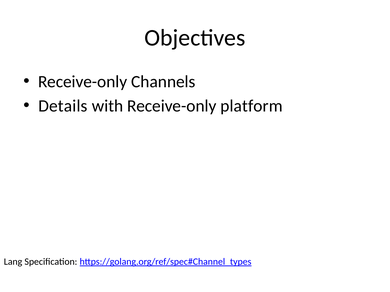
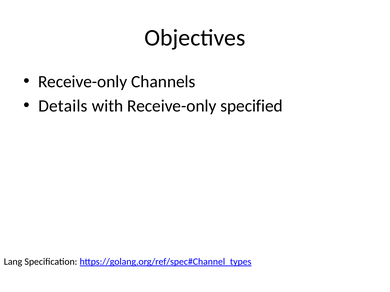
platform: platform -> specified (252, 106)
